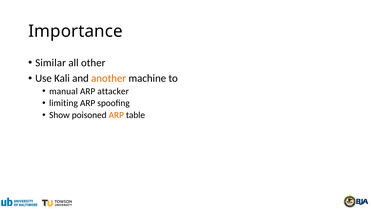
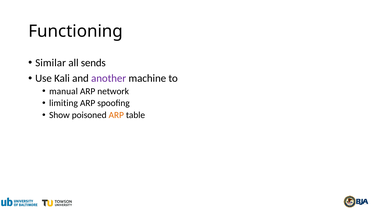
Importance: Importance -> Functioning (76, 31)
other: other -> sends (93, 63)
another colour: orange -> purple (109, 78)
attacker: attacker -> network (113, 91)
